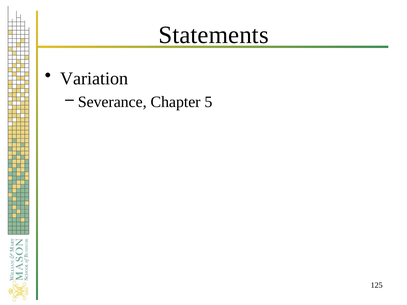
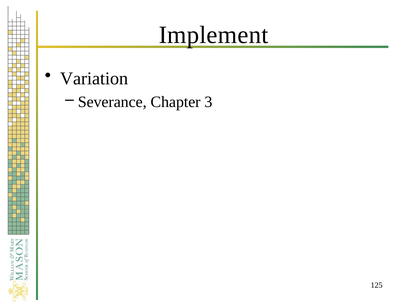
Statements: Statements -> Implement (214, 35)
5: 5 -> 3 (208, 102)
